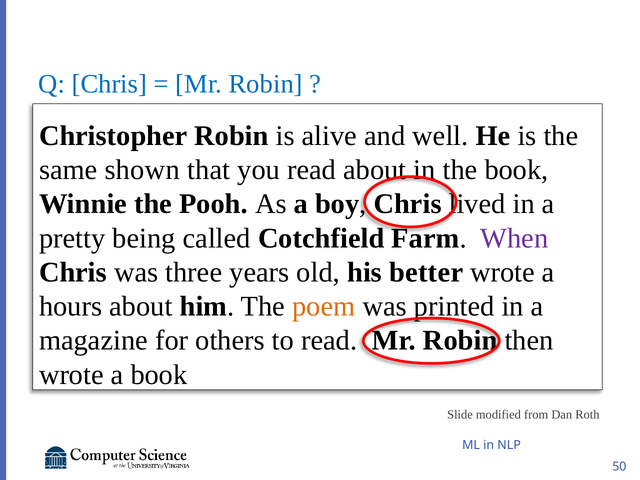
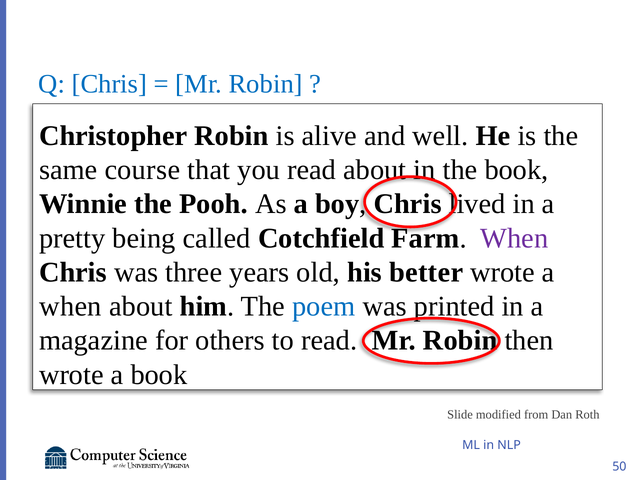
shown: shown -> course (142, 170)
hours: hours -> when (70, 306)
poem colour: orange -> blue (324, 306)
